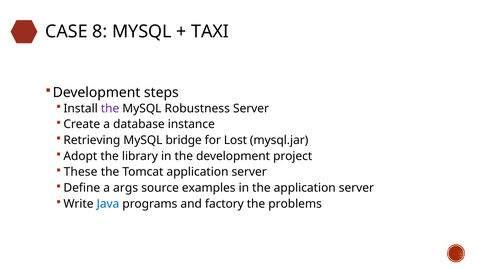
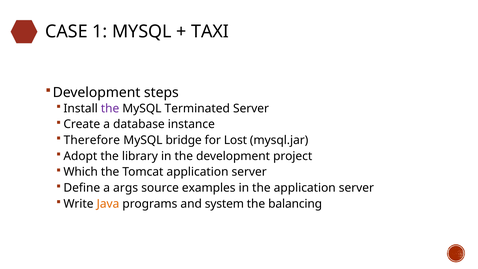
8: 8 -> 1 (100, 32)
Robustness: Robustness -> Terminated (197, 108)
Retrieving: Retrieving -> Therefore (92, 140)
These: These -> Which (81, 172)
Java colour: blue -> orange (108, 204)
factory: factory -> system (224, 204)
problems: problems -> balancing (295, 204)
